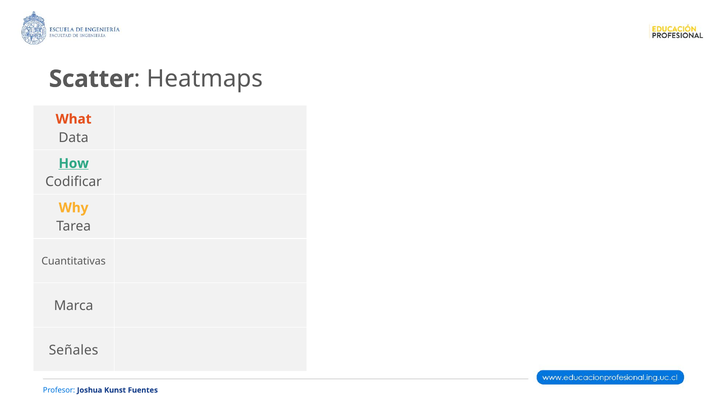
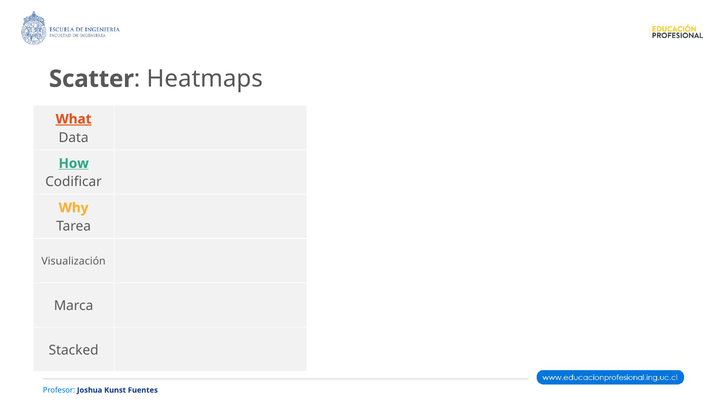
What underline: none -> present (74, 119)
Cuantitativas: Cuantitativas -> Visualización (74, 261)
Señales: Señales -> Stacked (74, 350)
